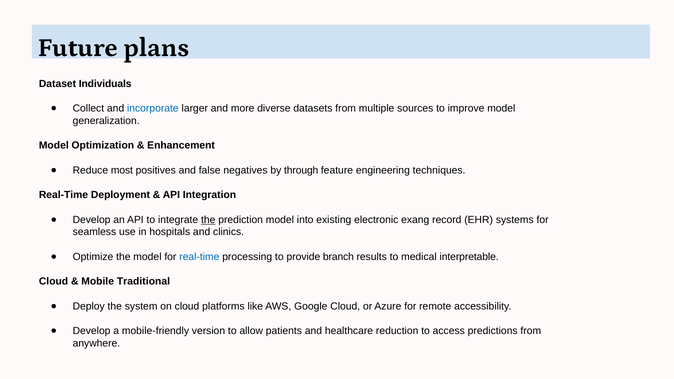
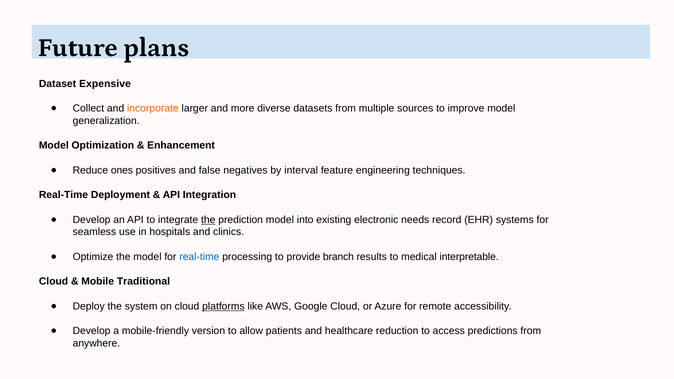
Individuals: Individuals -> Expensive (105, 84)
incorporate colour: blue -> orange (153, 109)
most: most -> ones (122, 170)
through: through -> interval (301, 170)
exang: exang -> needs (415, 220)
platforms underline: none -> present (223, 306)
